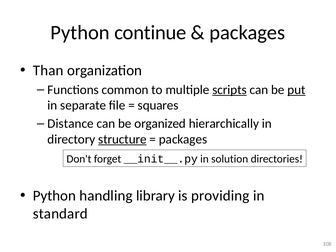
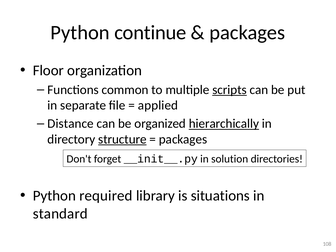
Than: Than -> Floor (48, 70)
put underline: present -> none (296, 90)
squares: squares -> applied (158, 105)
hierarchically underline: none -> present (224, 124)
handling: handling -> required (106, 196)
providing: providing -> situations (220, 196)
